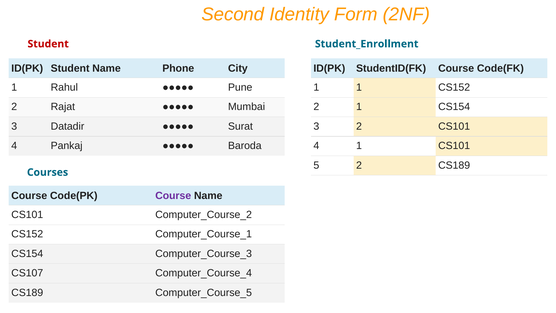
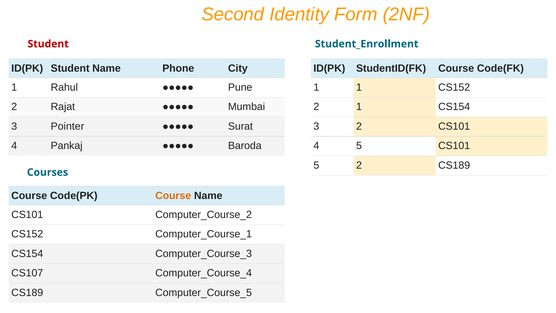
Datadir: Datadir -> Pointer (67, 126)
4 1: 1 -> 5 (359, 146)
Course colour: purple -> orange (173, 196)
